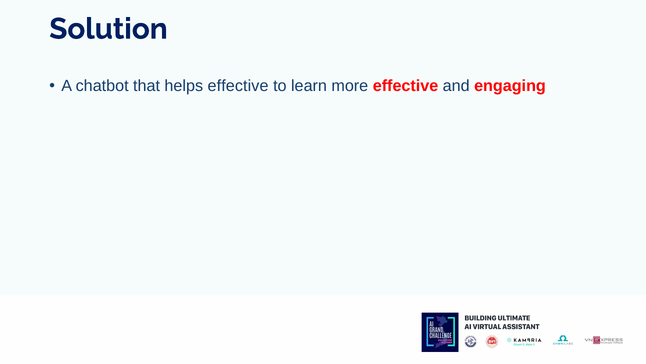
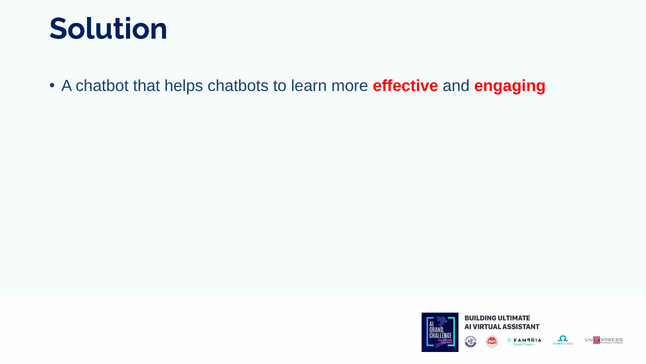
helps effective: effective -> chatbots (238, 86)
